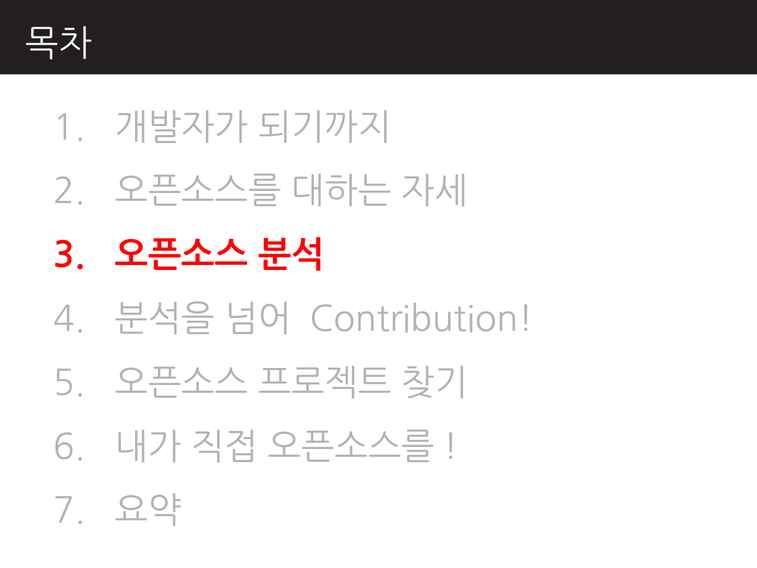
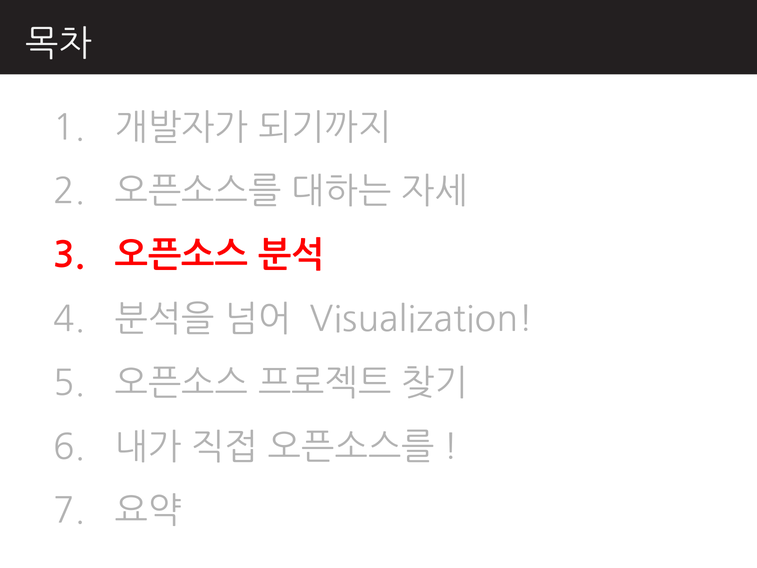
Contribution: Contribution -> Visualization (422, 319)
